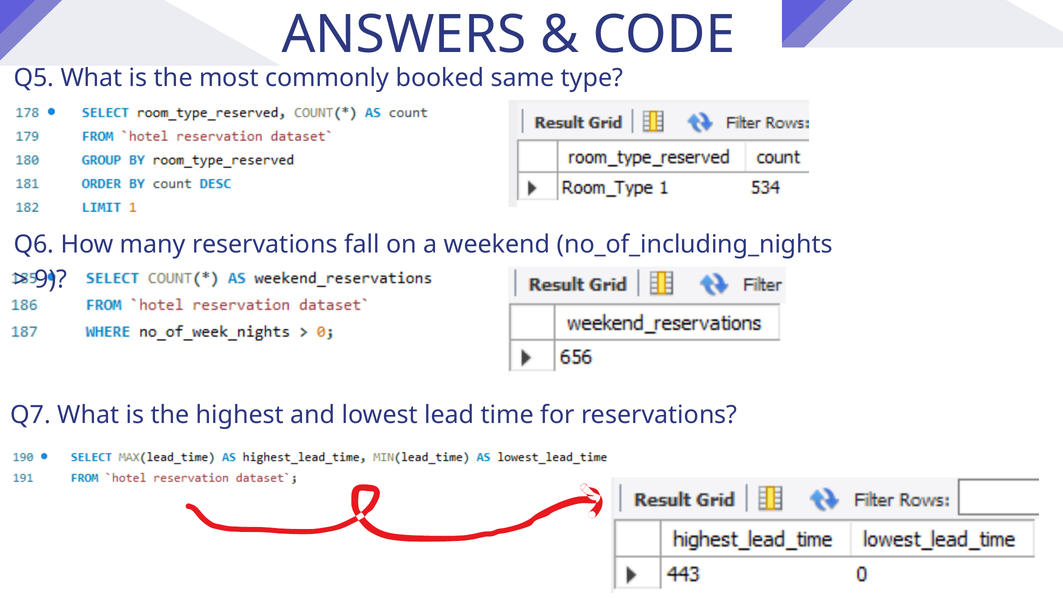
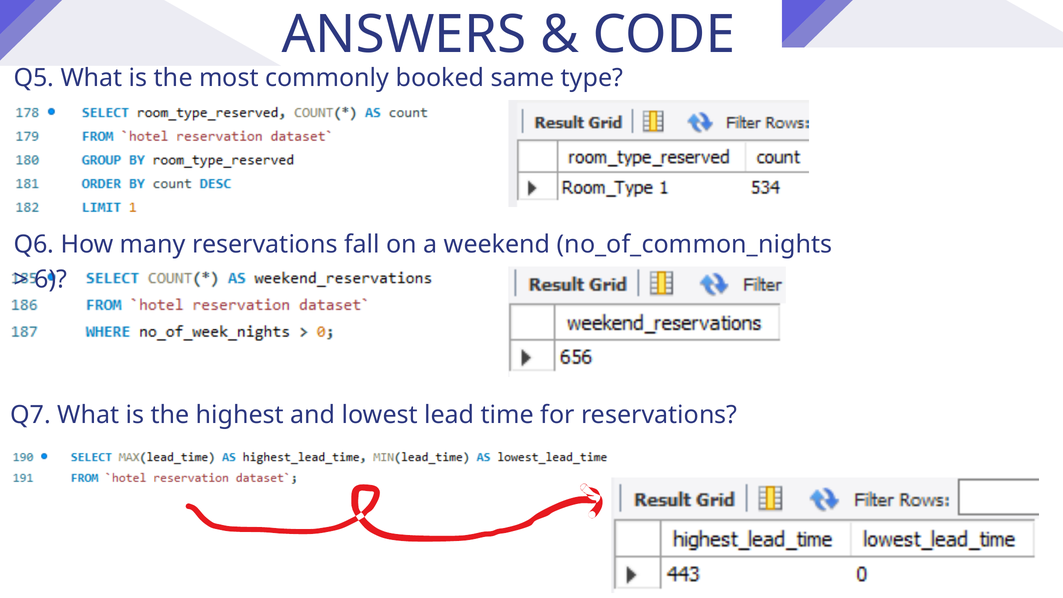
no_of_including_nights: no_of_including_nights -> no_of_common_nights (695, 244)
9: 9 -> 6 (51, 279)
